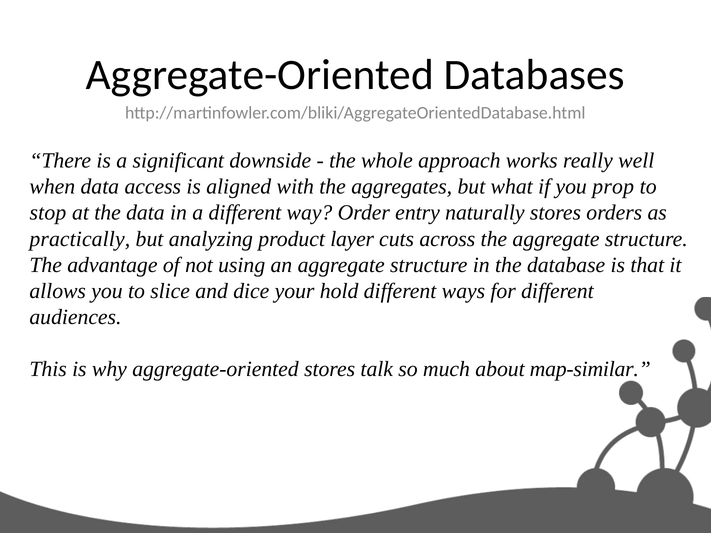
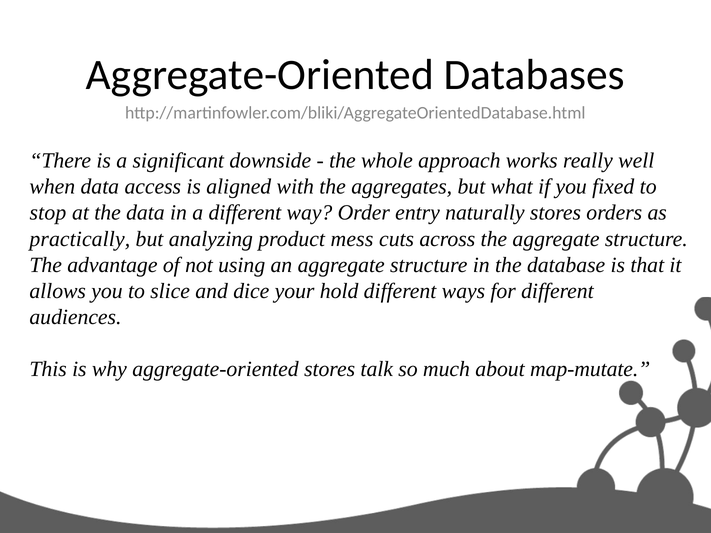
prop: prop -> fixed (613, 187)
layer: layer -> mess (352, 239)
map-similar: map-similar -> map-mutate (590, 369)
